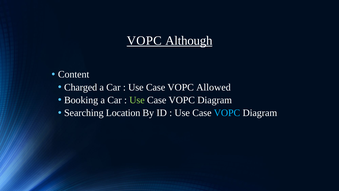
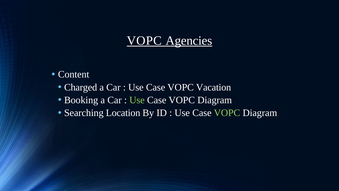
Although: Although -> Agencies (189, 41)
Allowed: Allowed -> Vacation (214, 87)
VOPC colour: light blue -> light green (227, 113)
